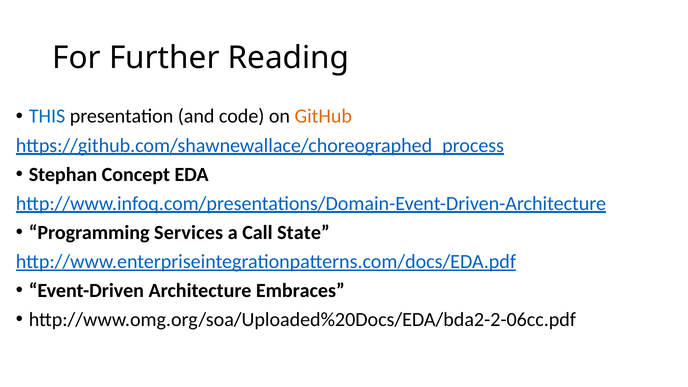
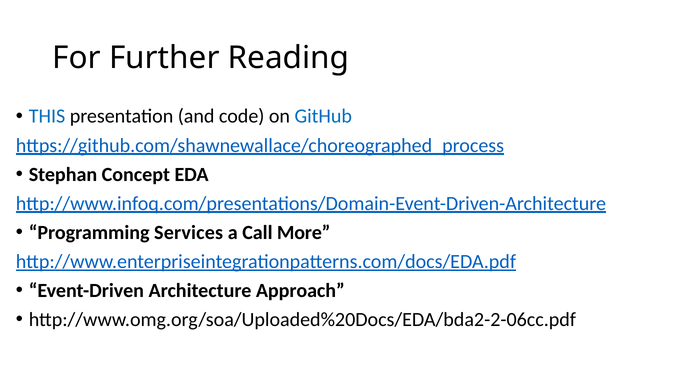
GitHub colour: orange -> blue (323, 116)
State: State -> More (304, 232)
Embraces: Embraces -> Approach (300, 291)
